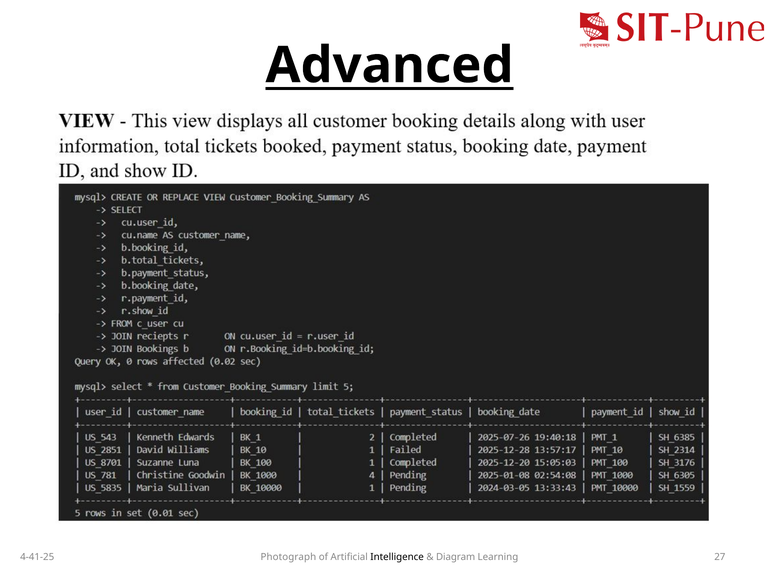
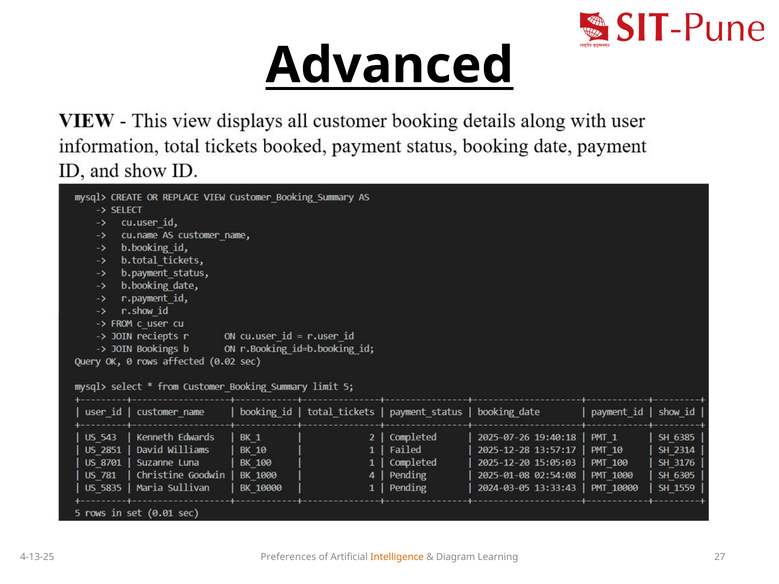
4-41-25: 4-41-25 -> 4-13-25 (37, 557)
Photograph: Photograph -> Preferences (288, 557)
Intelligence colour: black -> orange (397, 557)
